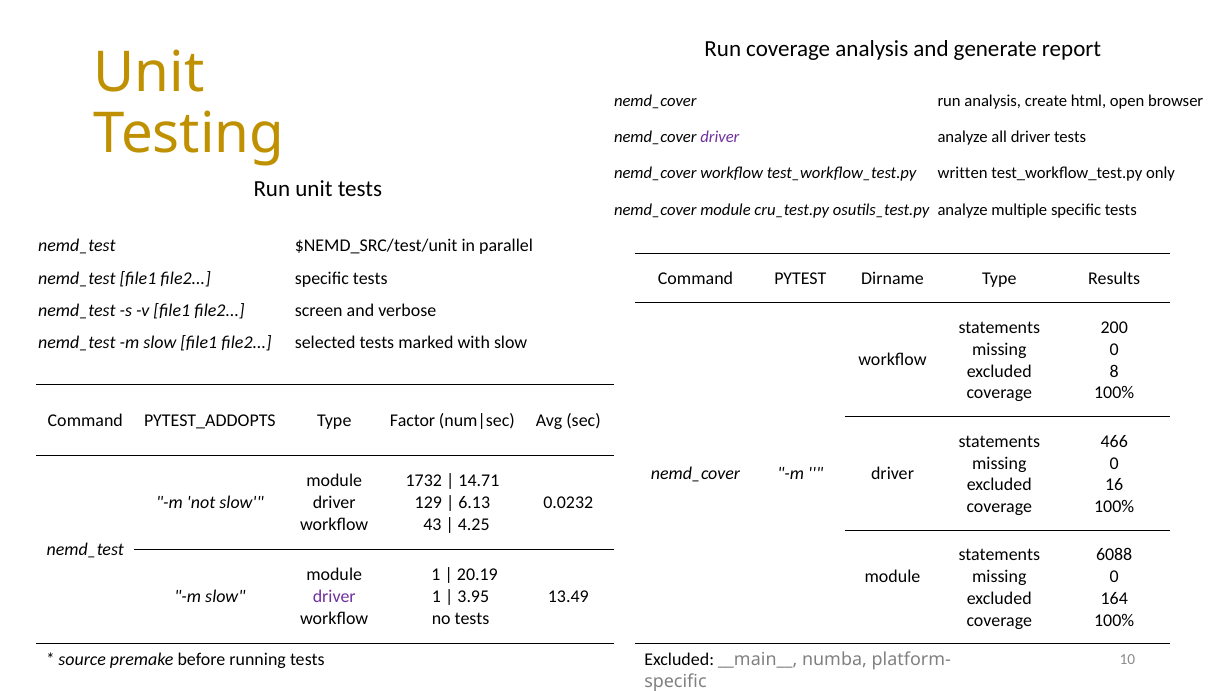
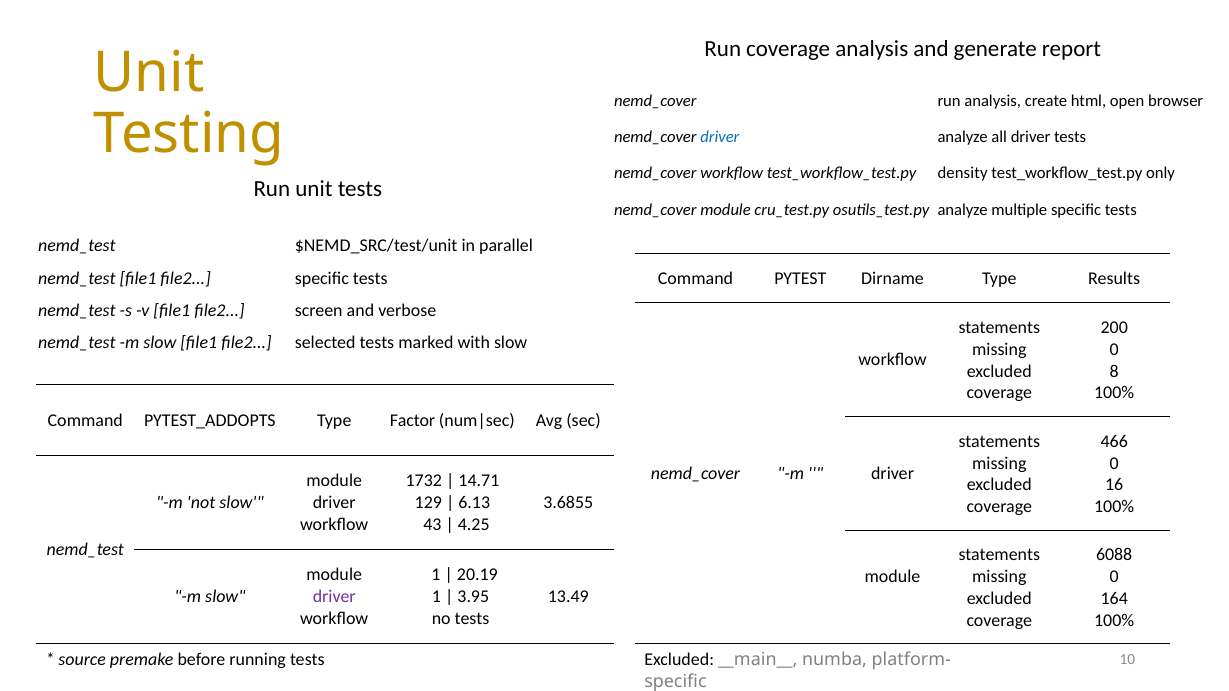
driver colour: purple -> blue (720, 137)
written: written -> density (963, 173)
0.0232: 0.0232 -> 3.6855 (568, 503)
